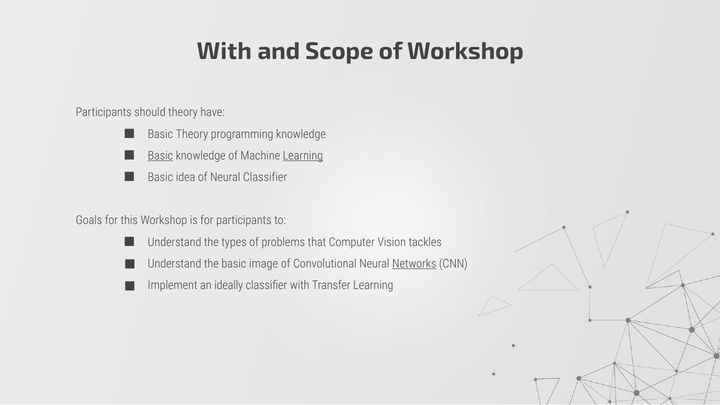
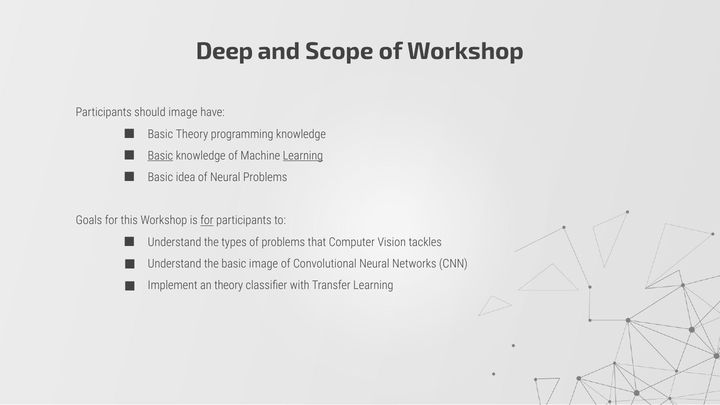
With: With -> Deep (224, 51)
should theory: theory -> image (183, 113)
Neural Classifier: Classifier -> Problems (265, 177)
for underline: none -> present (207, 221)
Networks underline: present -> none (414, 264)
an ideally: ideally -> theory (229, 285)
